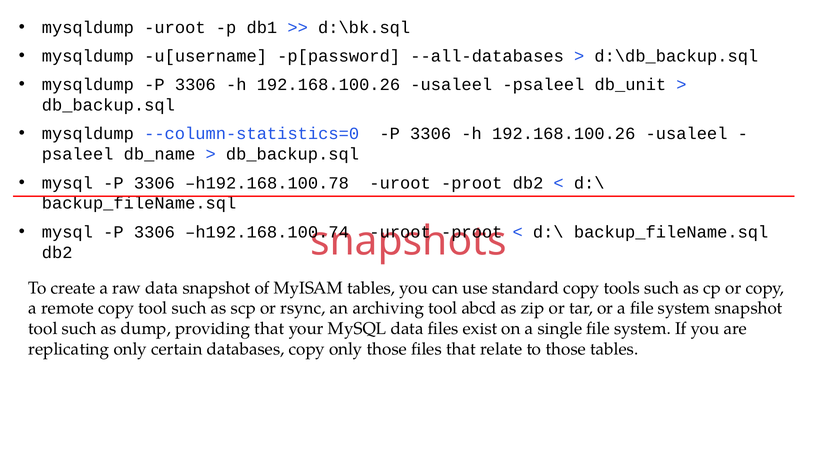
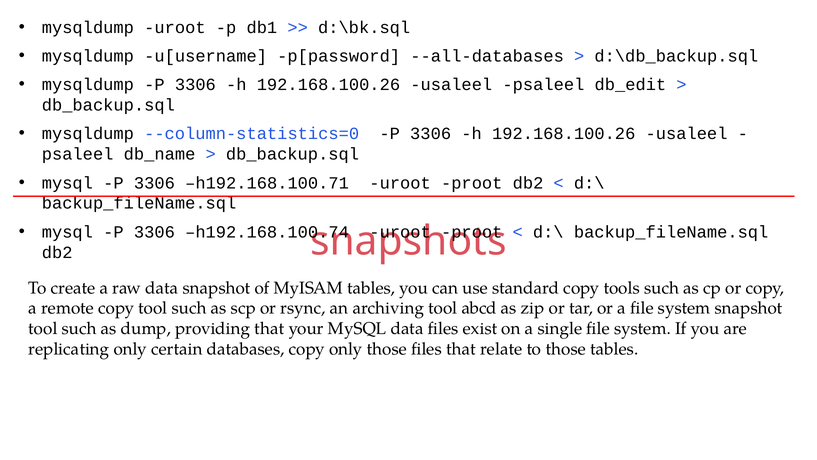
db_unit: db_unit -> db_edit (630, 85)
h192.168.100.78: h192.168.100.78 -> h192.168.100.71 (267, 183)
